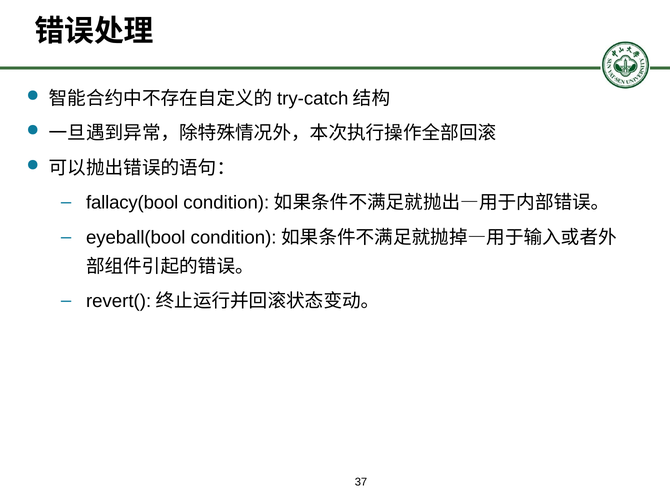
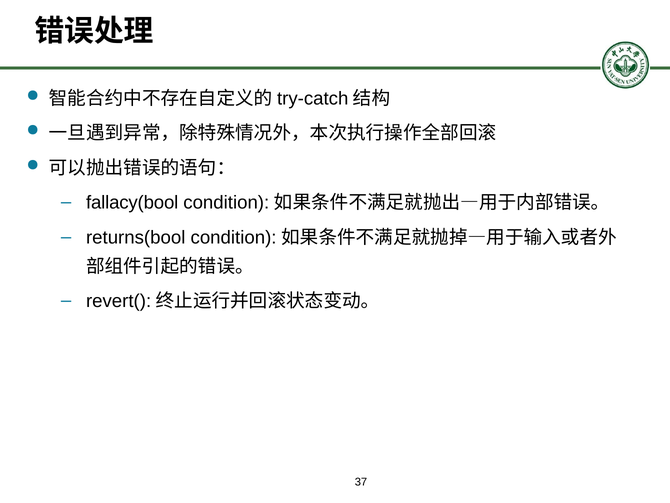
eyeball(bool: eyeball(bool -> returns(bool (136, 237)
